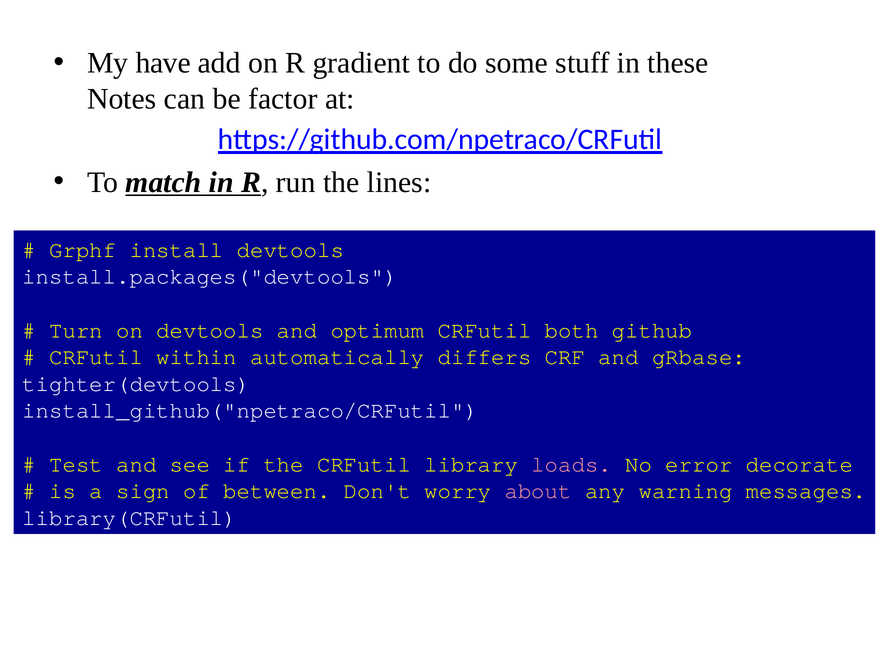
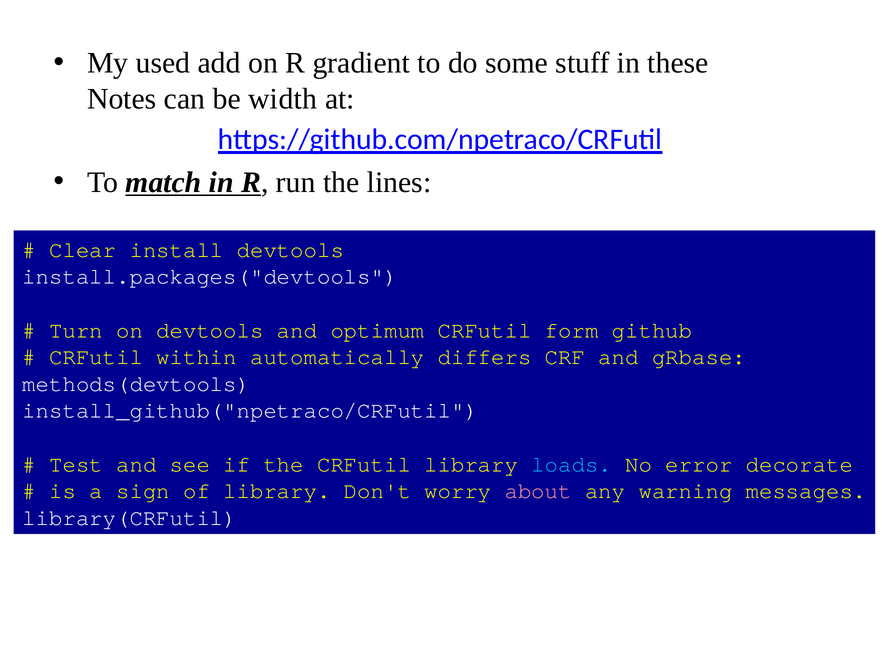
have: have -> used (163, 63)
factor: factor -> width (283, 99)
Grphf: Grphf -> Clear (83, 250)
both: both -> form (572, 330)
tighter(devtools: tighter(devtools -> methods(devtools (136, 384)
loads colour: pink -> light blue (572, 464)
of between: between -> library (277, 491)
